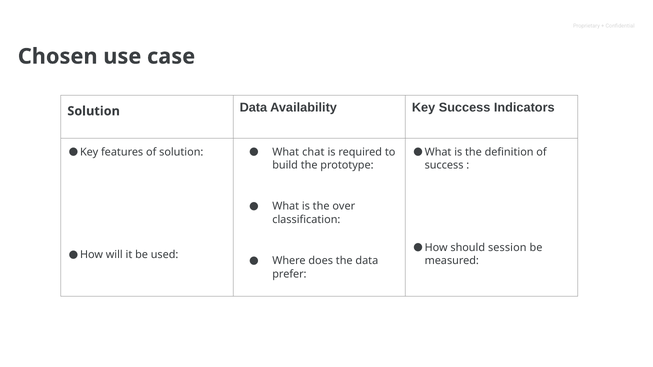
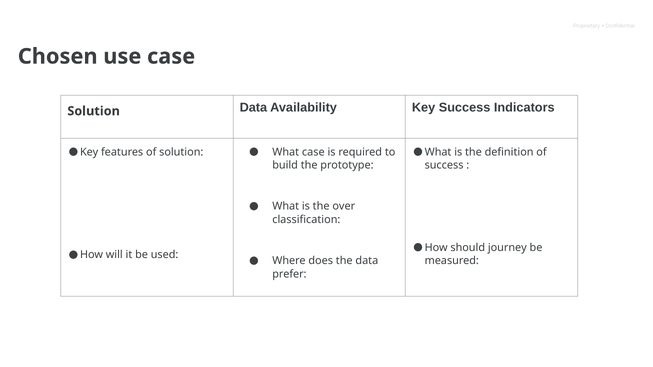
What chat: chat -> case (313, 152)
session: session -> journey (507, 248)
